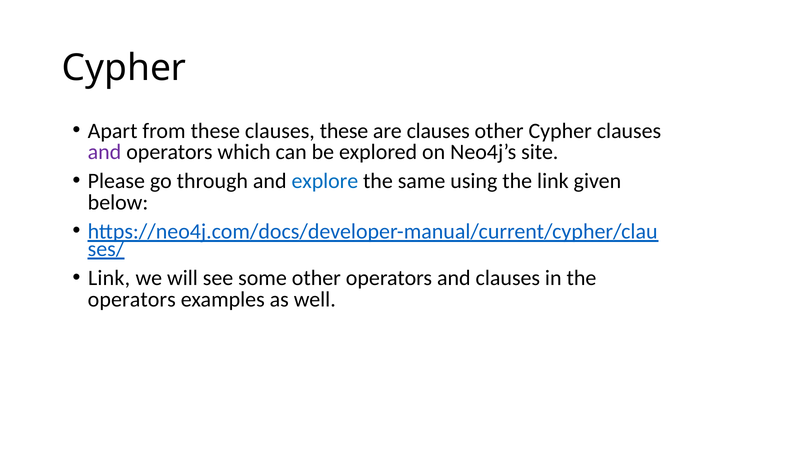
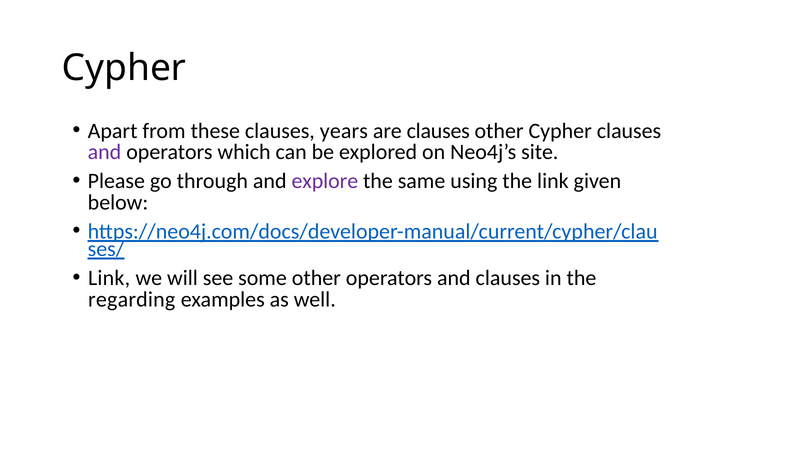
clauses these: these -> years (344, 131)
explore colour: blue -> purple (325, 181)
operators: operators -> regarding (132, 300)
